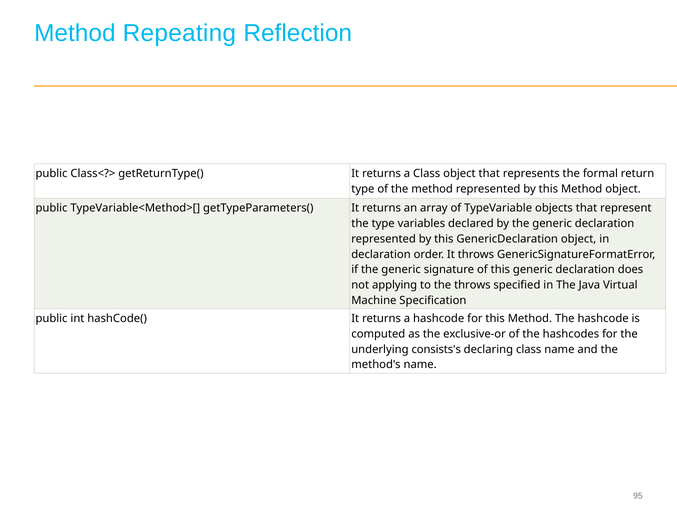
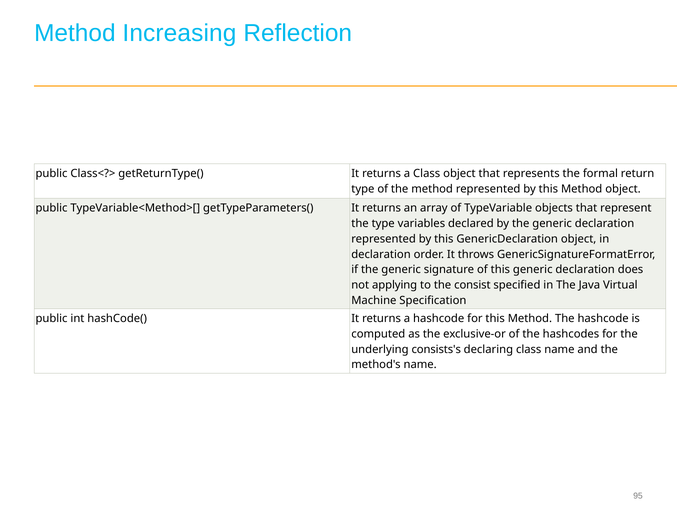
Repeating: Repeating -> Increasing (179, 33)
the throws: throws -> consist (472, 285)
